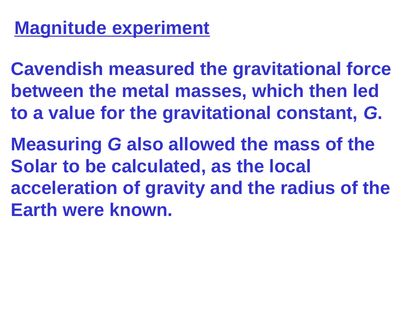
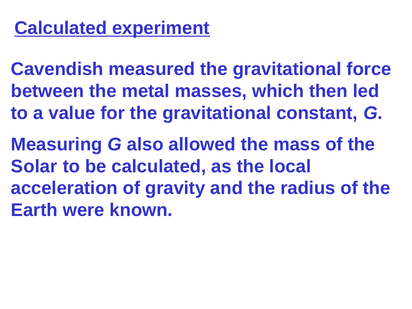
Magnitude: Magnitude -> Calculated (61, 28)
